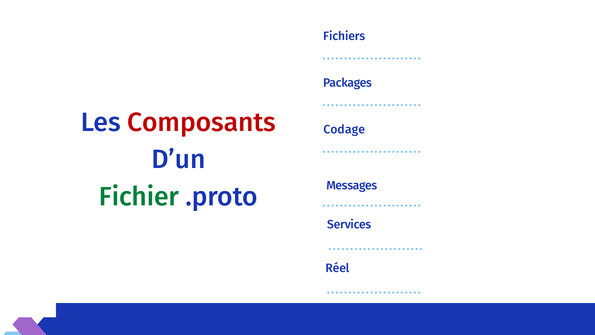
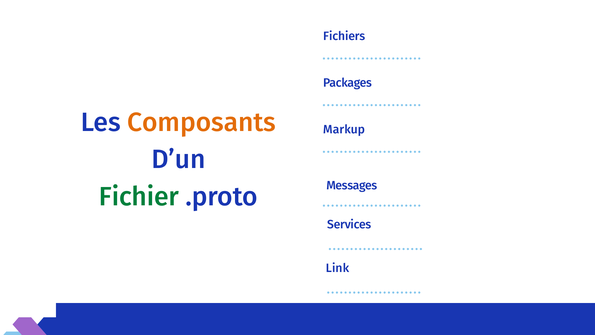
Composants colour: red -> orange (202, 122)
Codage: Codage -> Markup (344, 129)
Réel: Réel -> Link (337, 268)
